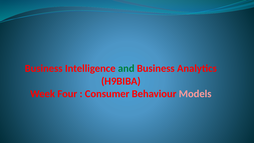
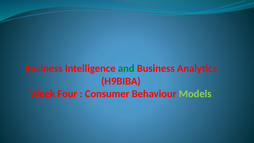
Models colour: pink -> light green (195, 94)
